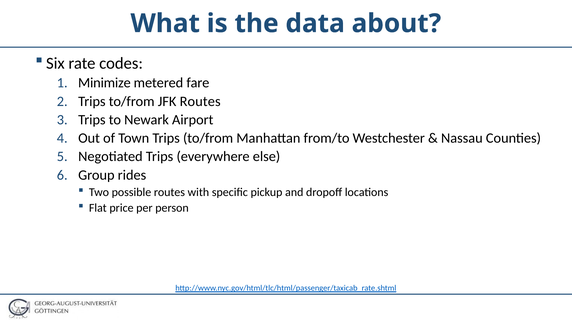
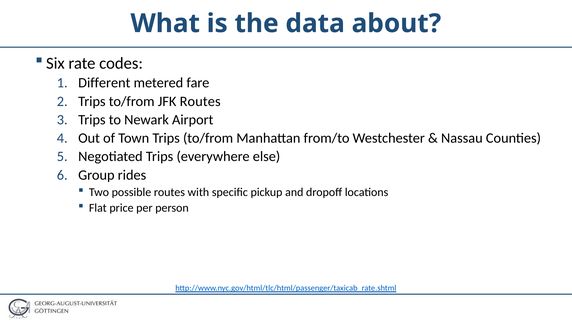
Minimize: Minimize -> Different (104, 83)
